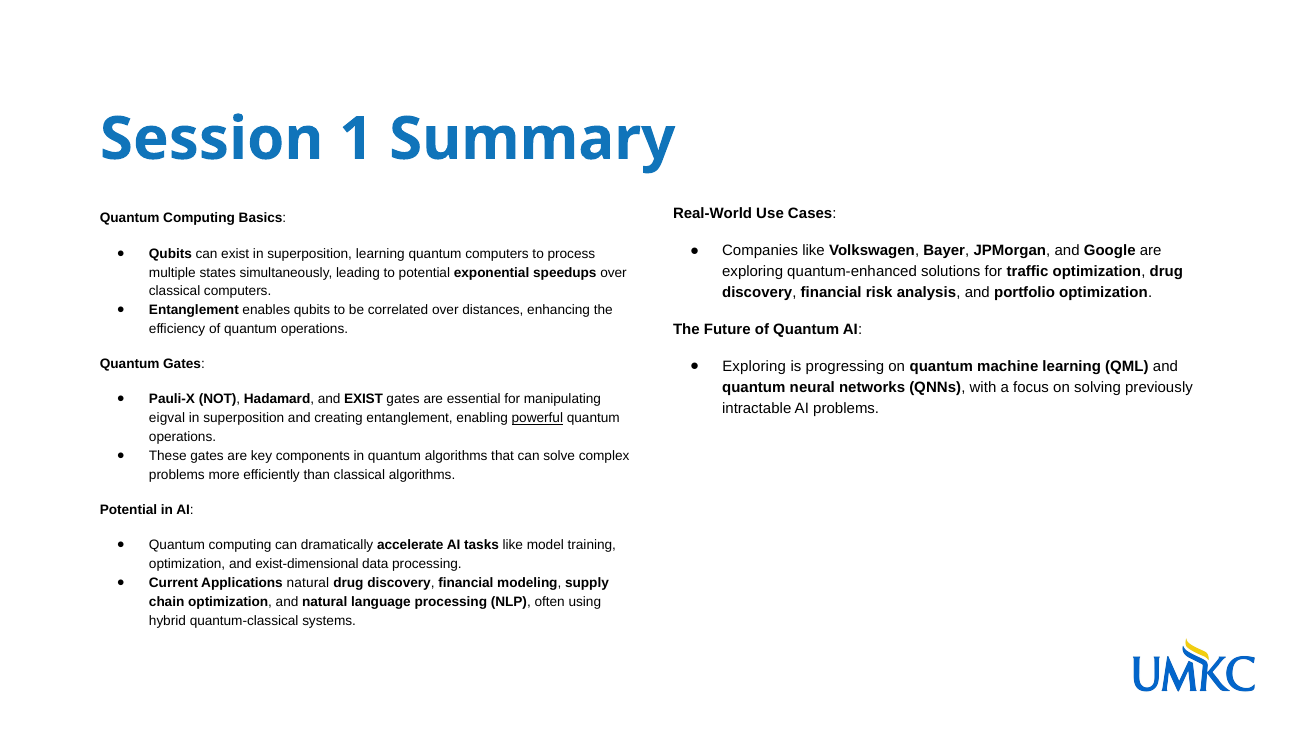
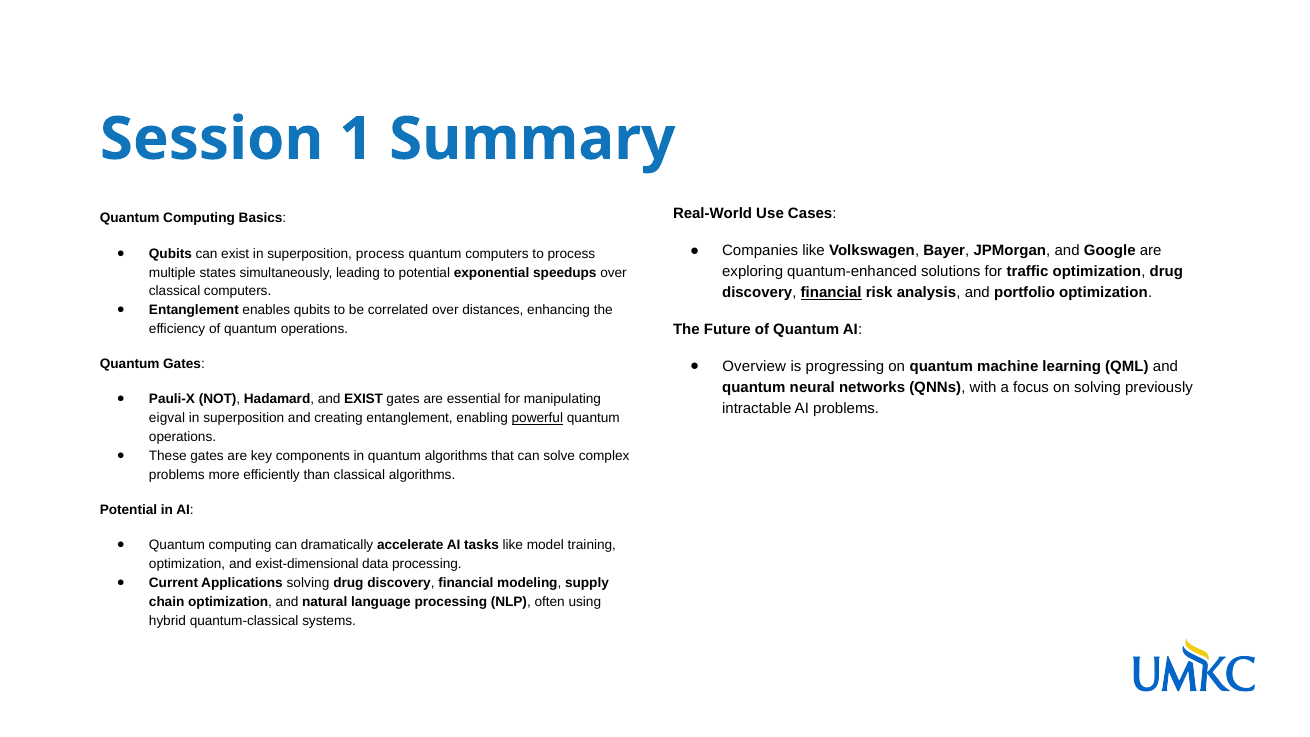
superposition learning: learning -> process (380, 254)
financial underline: none -> present (831, 293)
Exploring: Exploring -> Overview (754, 367)
Applications natural: natural -> solving (308, 583)
